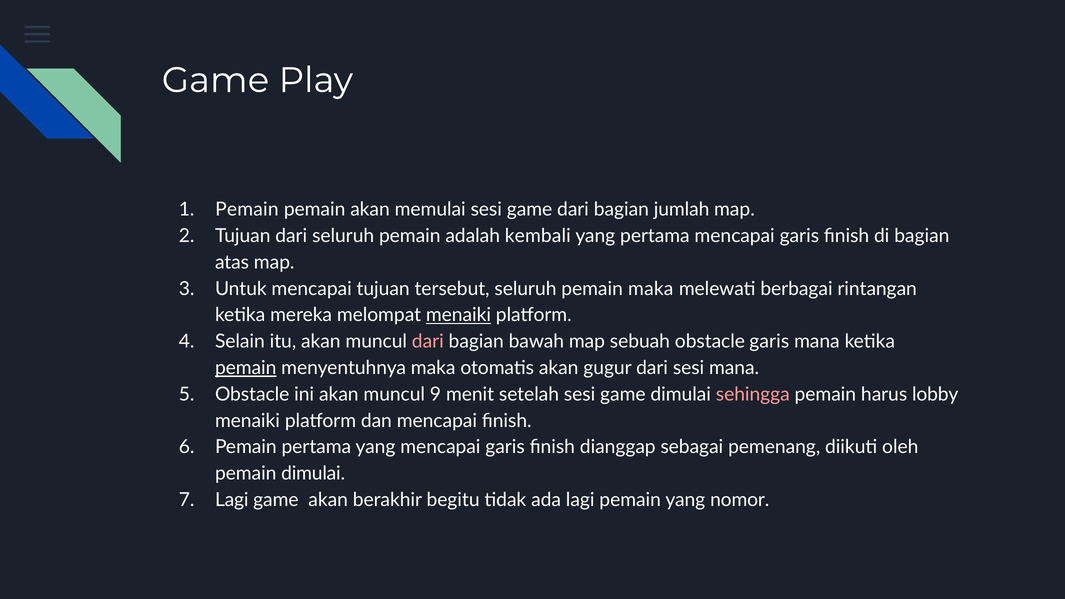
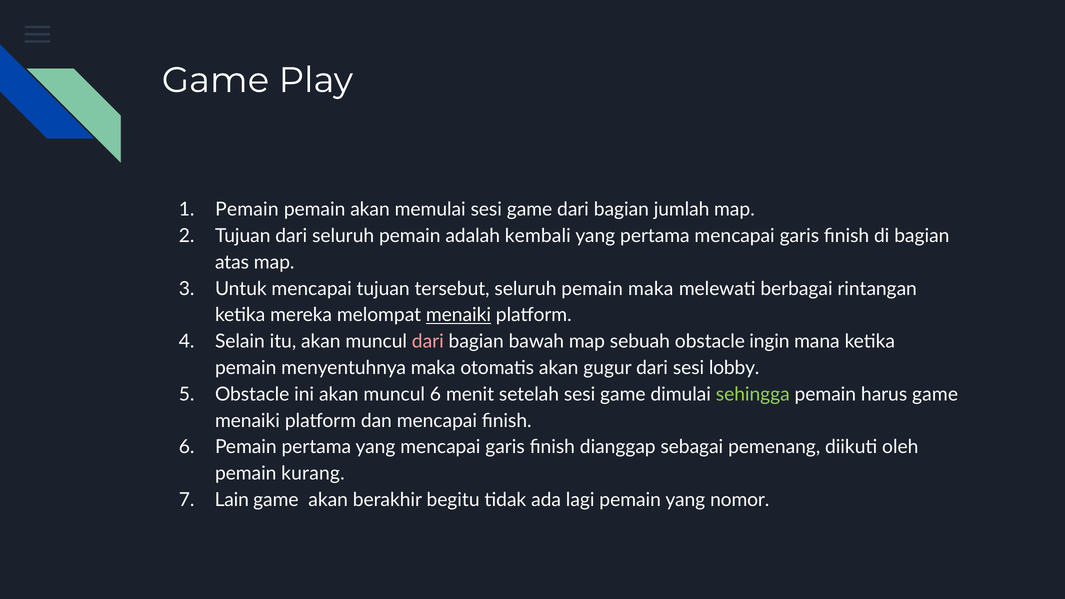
obstacle garis: garis -> ingin (769, 342)
pemain underline: present -> none (246, 368)
sesi mana: mana -> lobby (734, 368)
muncul 9: 9 -> 6 (435, 394)
sehingga colour: pink -> light green (753, 394)
harus lobby: lobby -> game (935, 394)
pemain dimulai: dimulai -> kurang (313, 474)
Lagi: Lagi -> Lain (232, 500)
